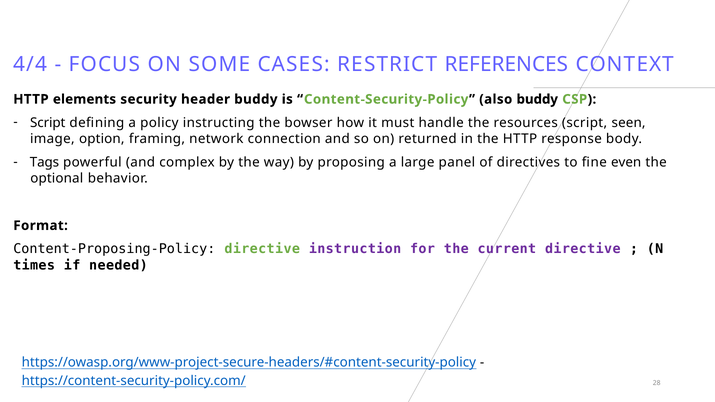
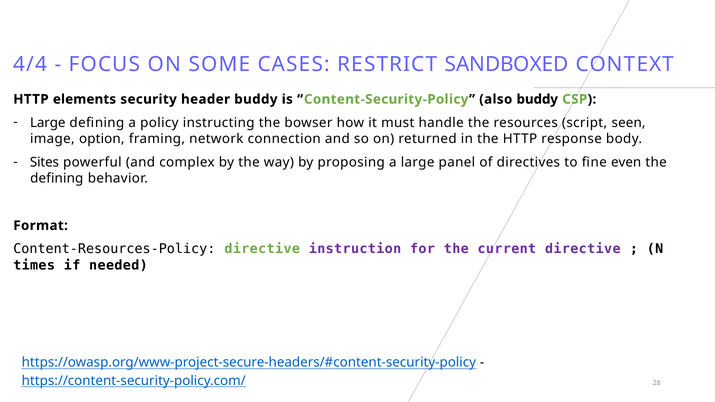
REFERENCES: REFERENCES -> SANDBOXED (507, 65)
Script: Script -> Large (48, 123)
Tags: Tags -> Sites (44, 162)
optional: optional -> defining (57, 179)
Content-Proposing-Policy: Content-Proposing-Policy -> Content-Resources-Policy (114, 249)
